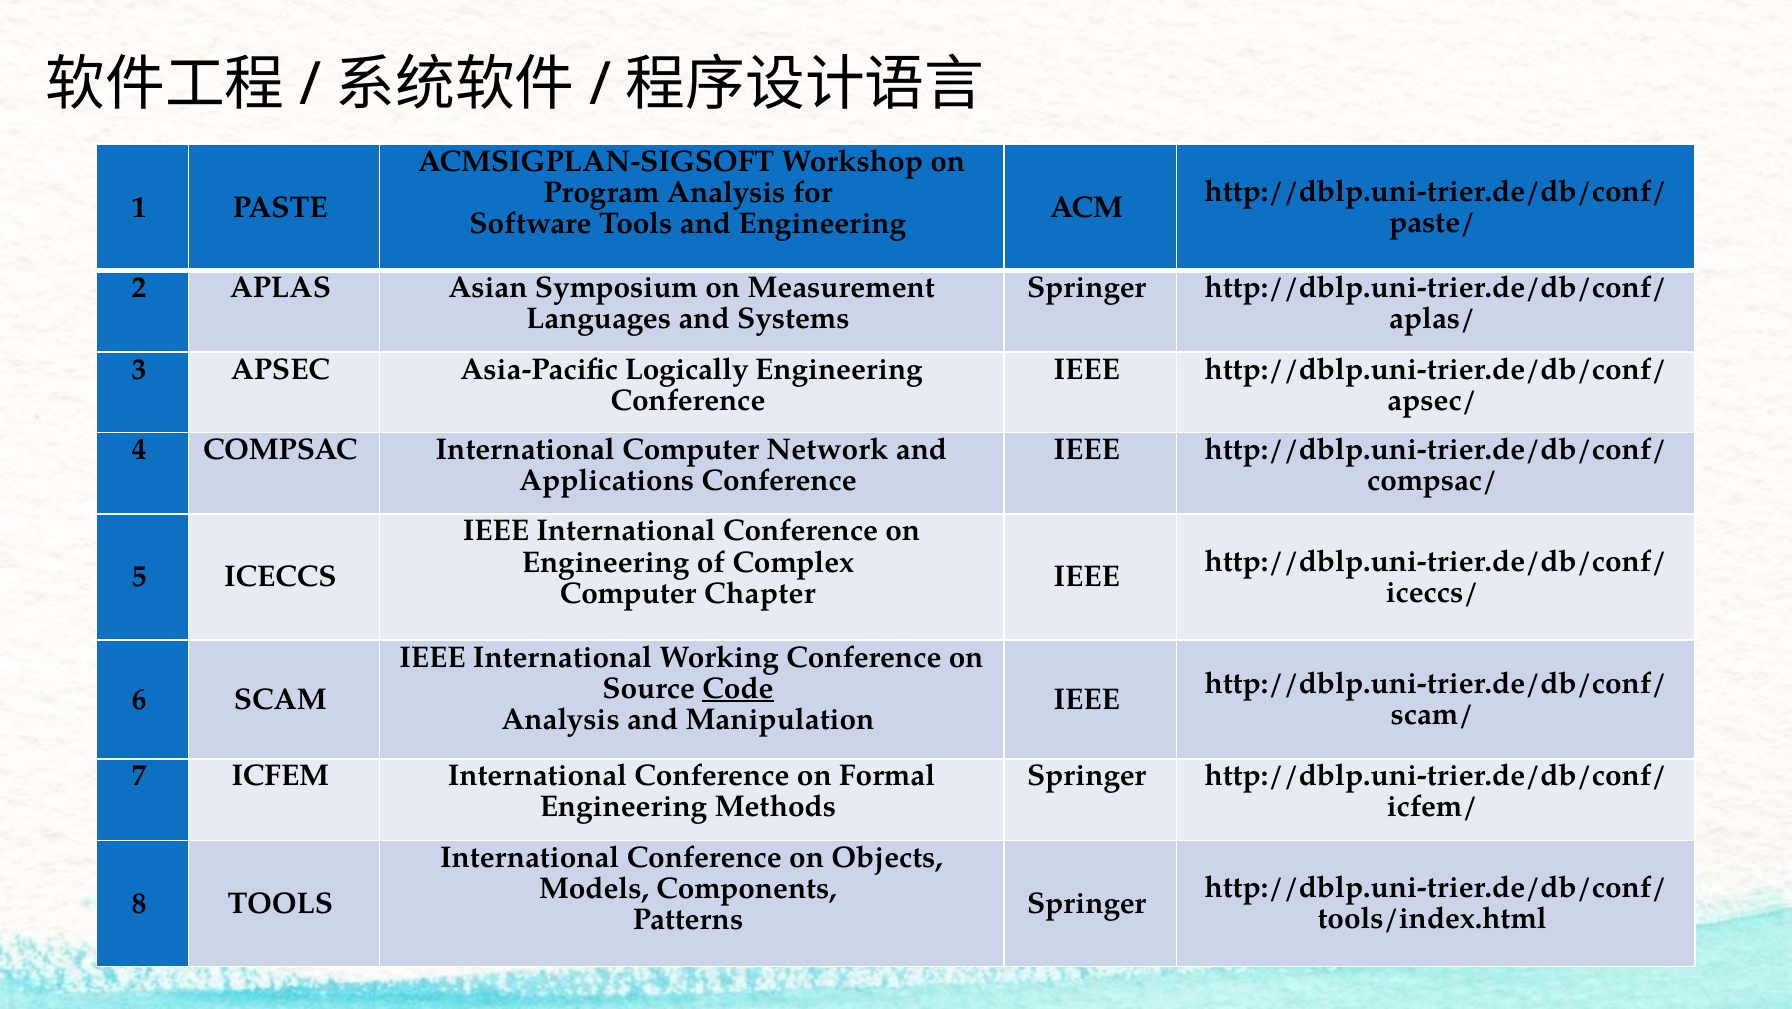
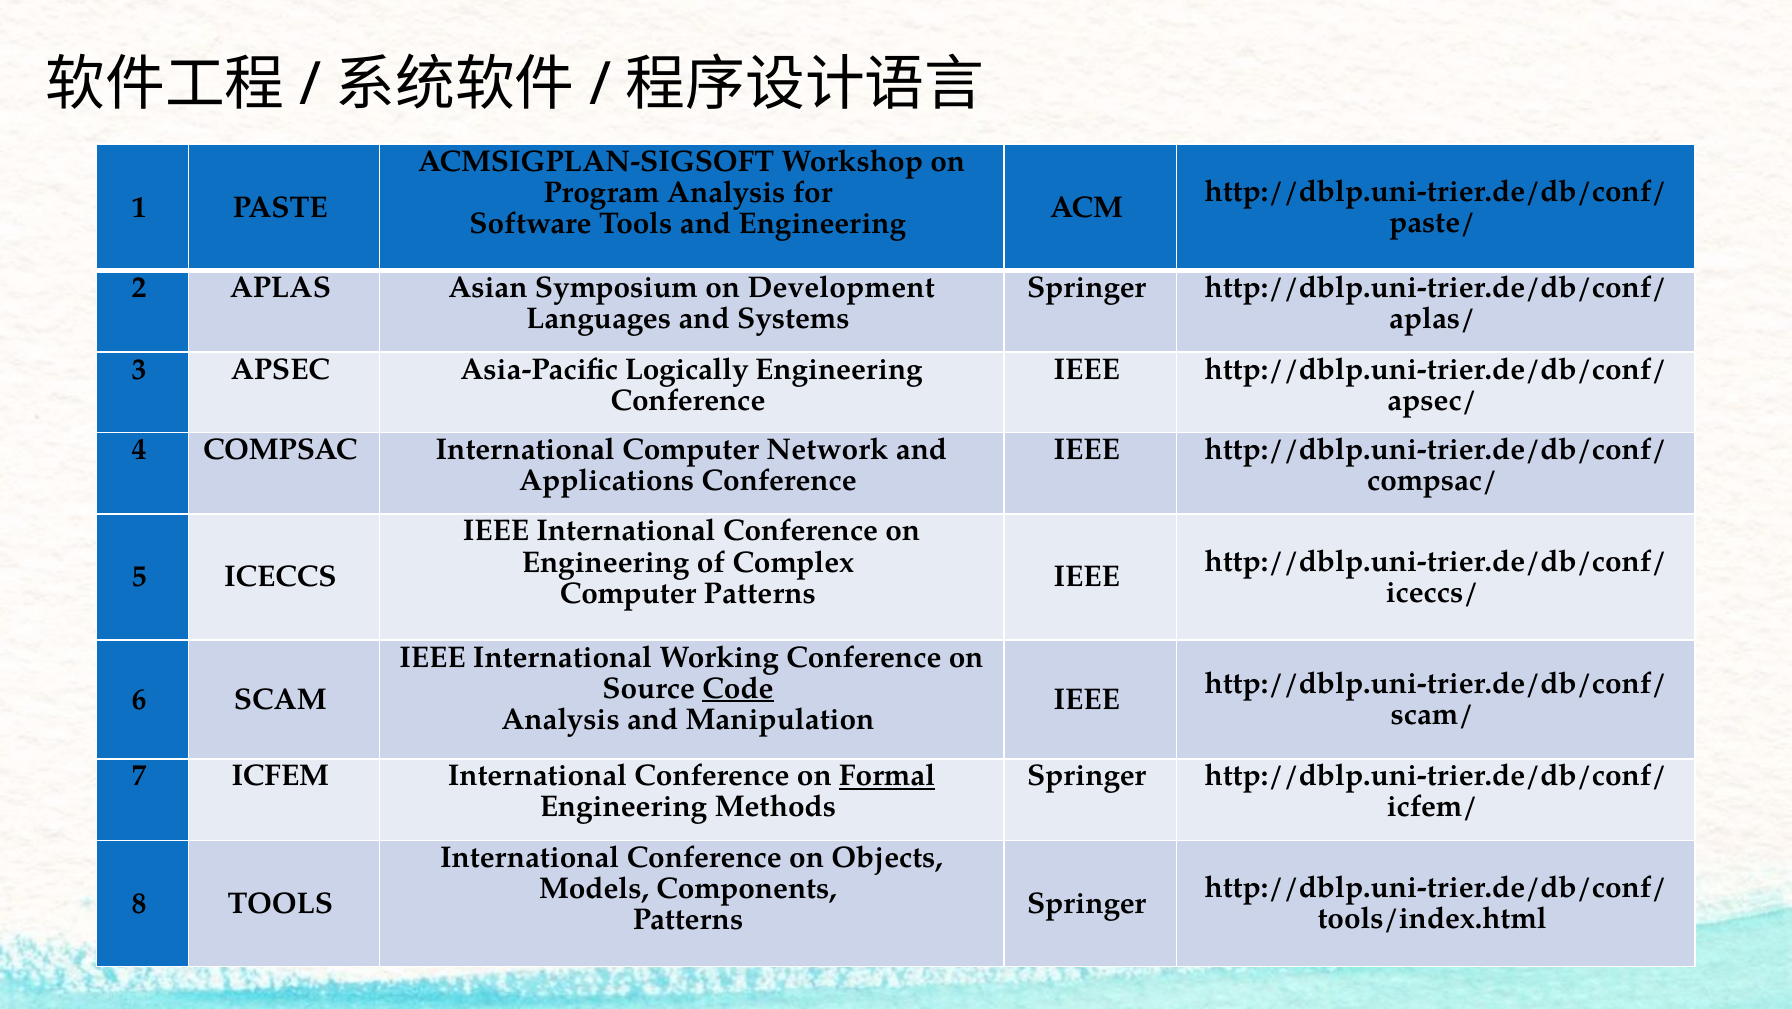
Measurement: Measurement -> Development (841, 287)
Computer Chapter: Chapter -> Patterns (760, 593)
Formal underline: none -> present (887, 775)
